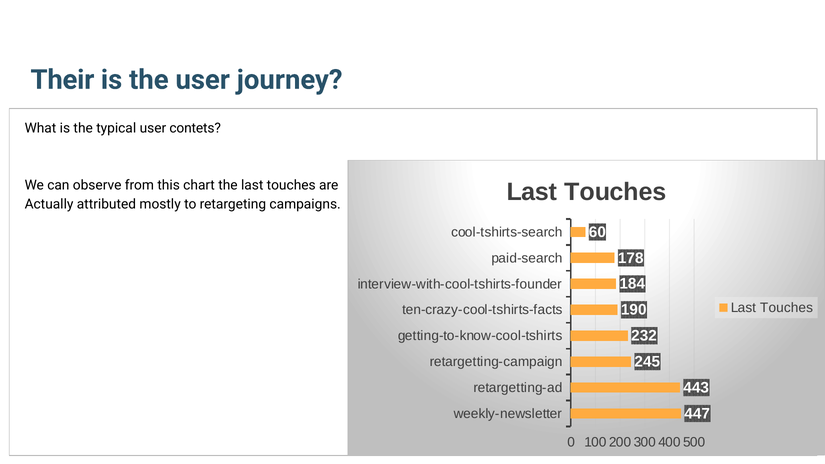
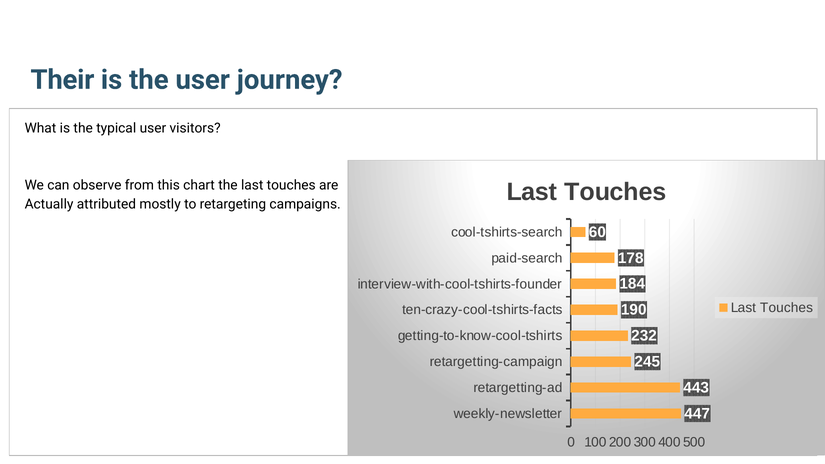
contets: contets -> visitors (195, 128)
